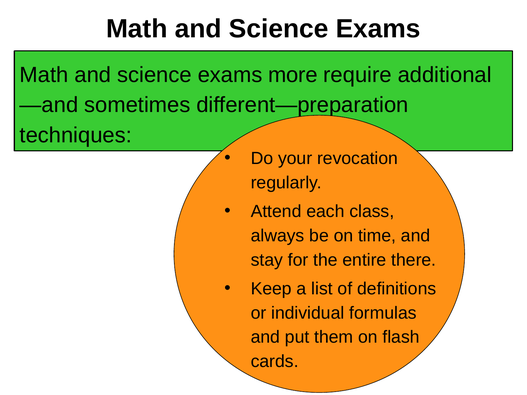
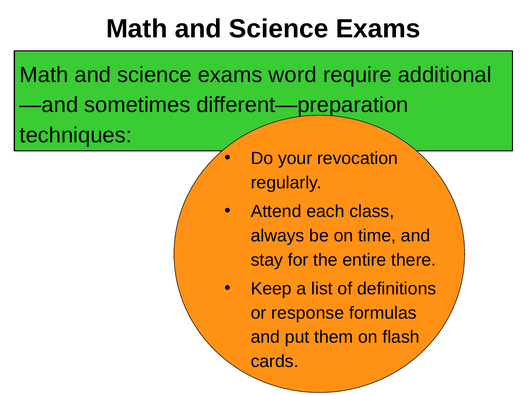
more: more -> word (293, 75)
individual: individual -> response (308, 313)
